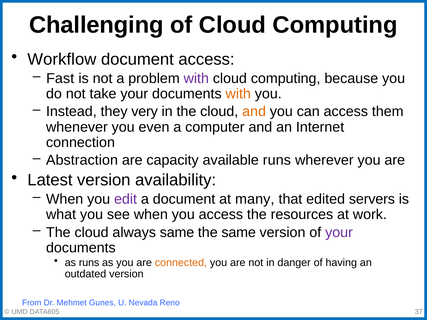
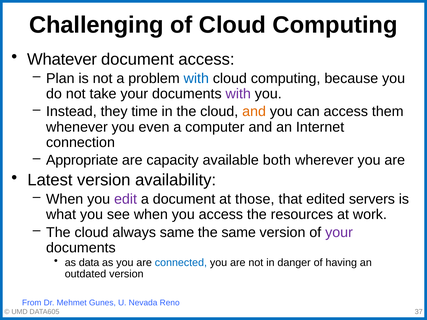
Workflow: Workflow -> Whatever (62, 60)
Fast: Fast -> Plan (60, 78)
with colour: purple -> blue (196, 78)
with colour: orange -> purple (238, 94)
very: very -> time (145, 112)
Abstraction: Abstraction -> Appropriate (82, 160)
available runs: runs -> both (277, 160)
many: many -> those (255, 199)
as runs: runs -> data (89, 263)
connected colour: orange -> blue (181, 263)
